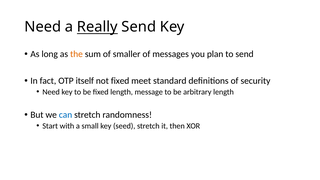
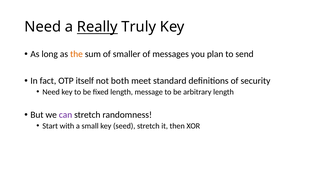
Really Send: Send -> Truly (139, 27)
not fixed: fixed -> both (120, 81)
can colour: blue -> purple (66, 115)
